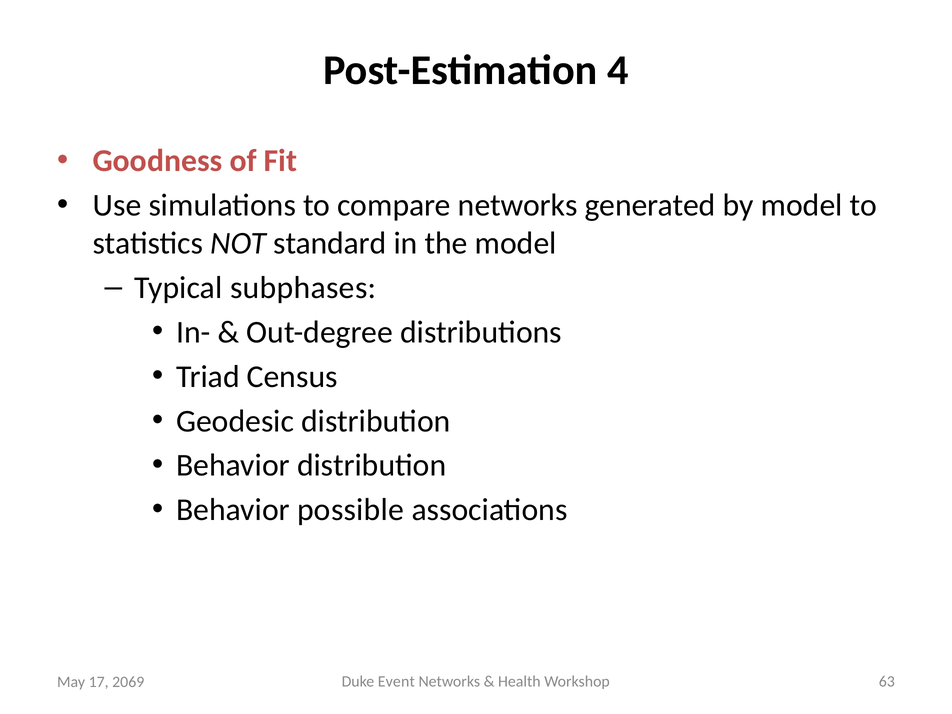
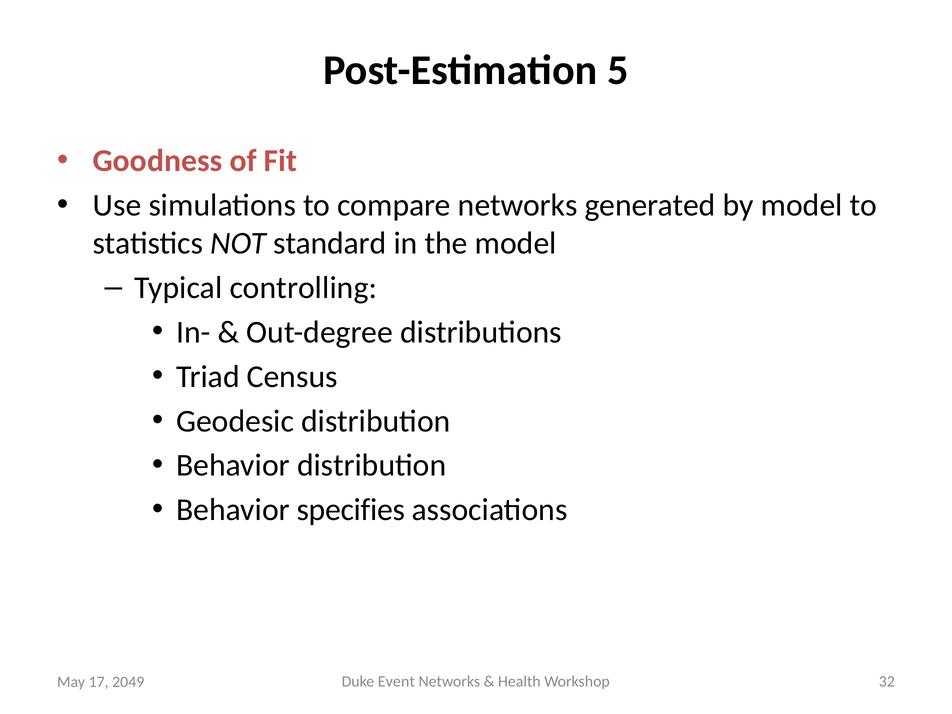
4: 4 -> 5 (618, 70)
subphases: subphases -> controlling (303, 288)
possible: possible -> specifies (351, 510)
63: 63 -> 32 (887, 682)
2069: 2069 -> 2049 (128, 682)
